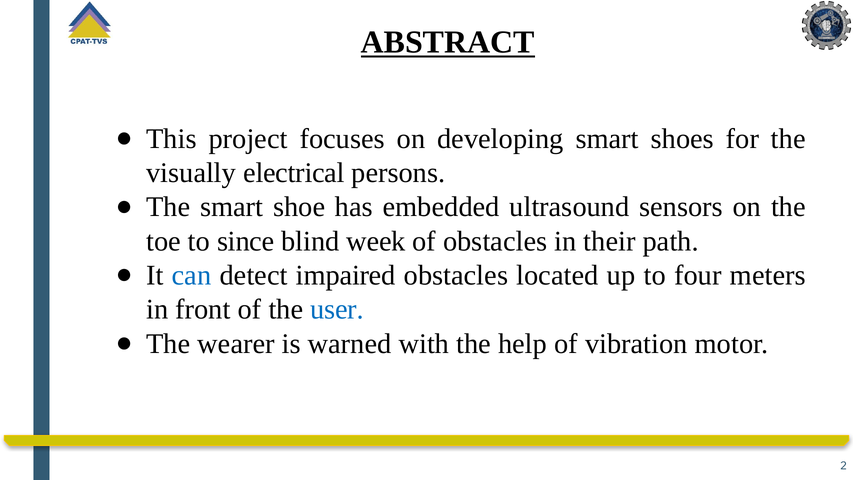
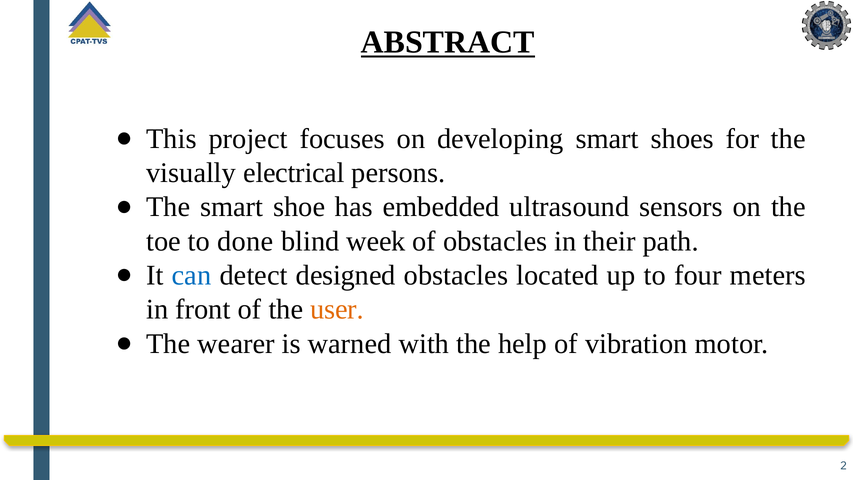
since: since -> done (245, 241)
impaired: impaired -> designed (346, 275)
user colour: blue -> orange (337, 309)
